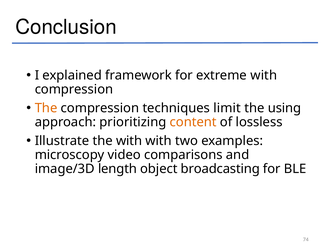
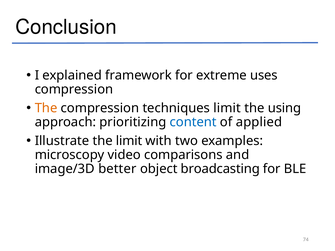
extreme with: with -> uses (264, 75)
content colour: orange -> blue (193, 122)
lossless: lossless -> applied (259, 122)
the with: with -> limit (129, 141)
length: length -> better (117, 169)
